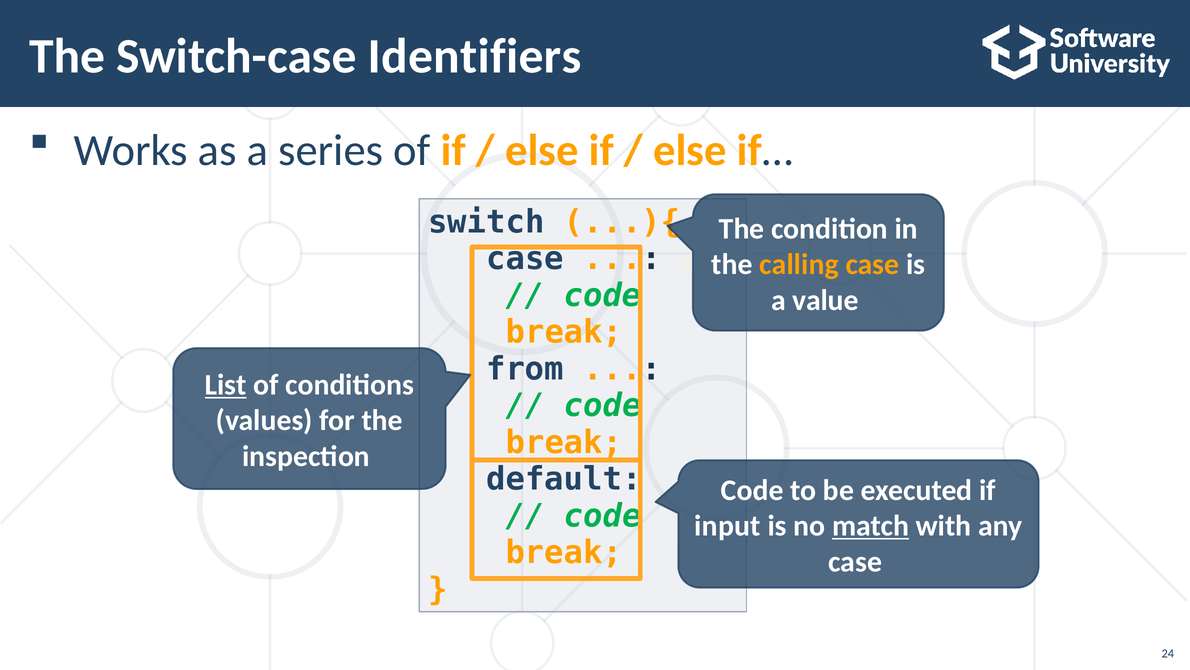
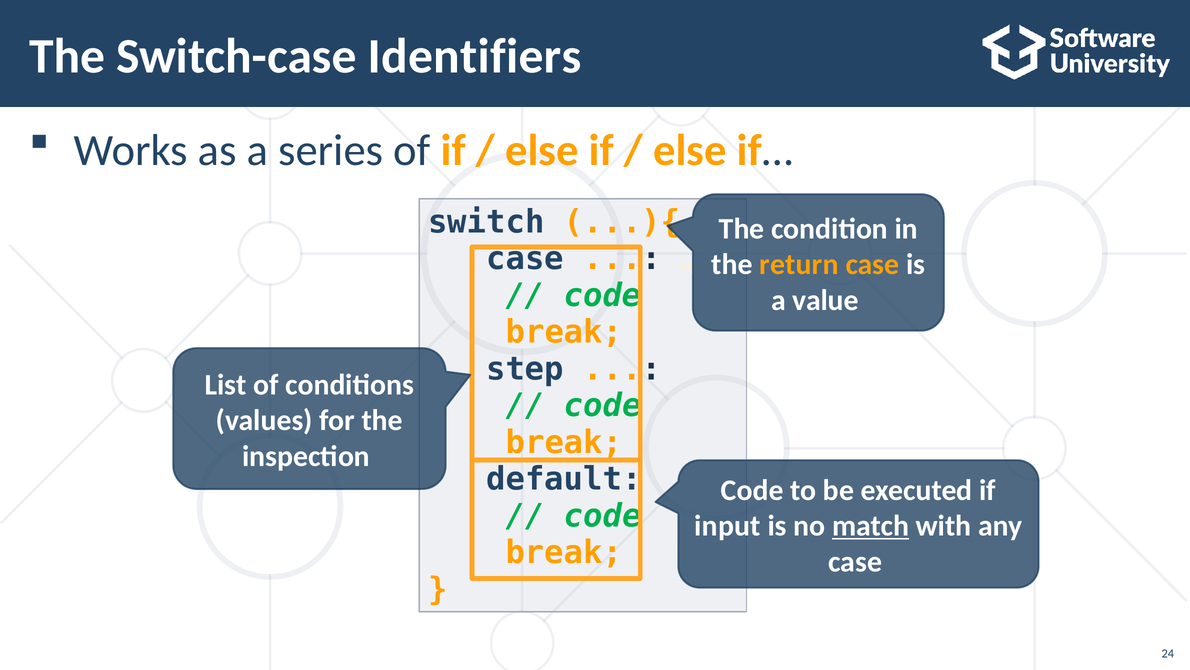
calling: calling -> return (799, 264)
from: from -> step (525, 369)
List underline: present -> none (226, 385)
